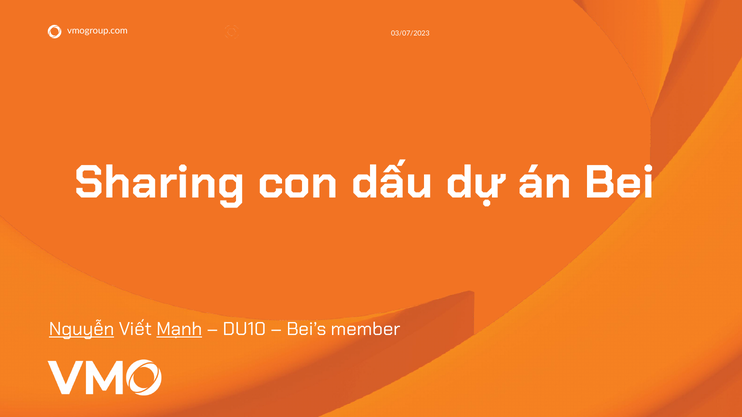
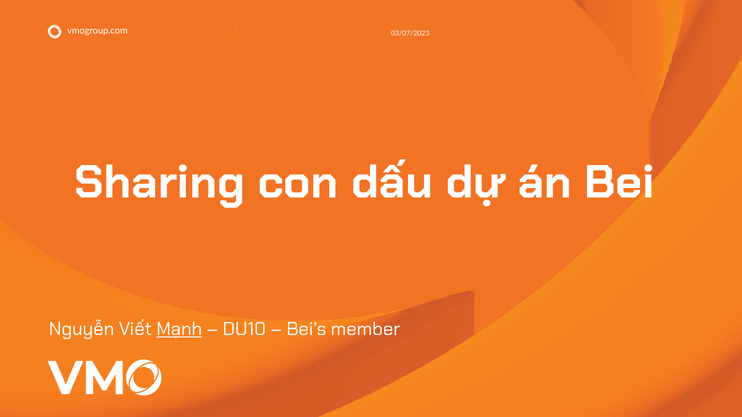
Nguyễn underline: present -> none (82, 329)
